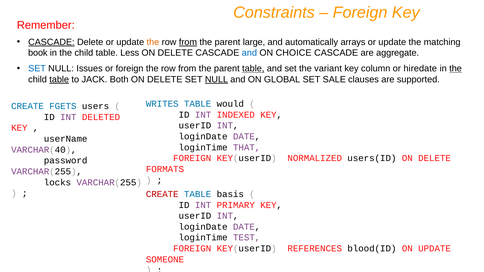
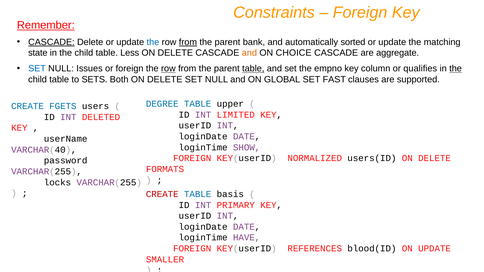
Remember underline: none -> present (46, 25)
the colour: orange -> blue (153, 42)
large: large -> bank (254, 42)
arrays: arrays -> sorted (353, 42)
book: book -> state (38, 53)
and colour: blue -> orange (249, 53)
row underline: none -> present (168, 69)
variant: variant -> empno (328, 69)
hiredate: hiredate -> qualifies (420, 69)
table underline: present -> none (59, 80)
JACK: JACK -> SETS (94, 80)
NULL underline: present -> none (217, 80)
SALE: SALE -> FAST (334, 80)
WRITES: WRITES -> DEGREE (162, 104)
would: would -> upper (230, 104)
INDEXED: INDEXED -> LIMITED (236, 115)
THAT: THAT -> SHOW (247, 148)
TEST: TEST -> HAVE (247, 238)
SOMEONE: SOMEONE -> SMALLER (165, 260)
